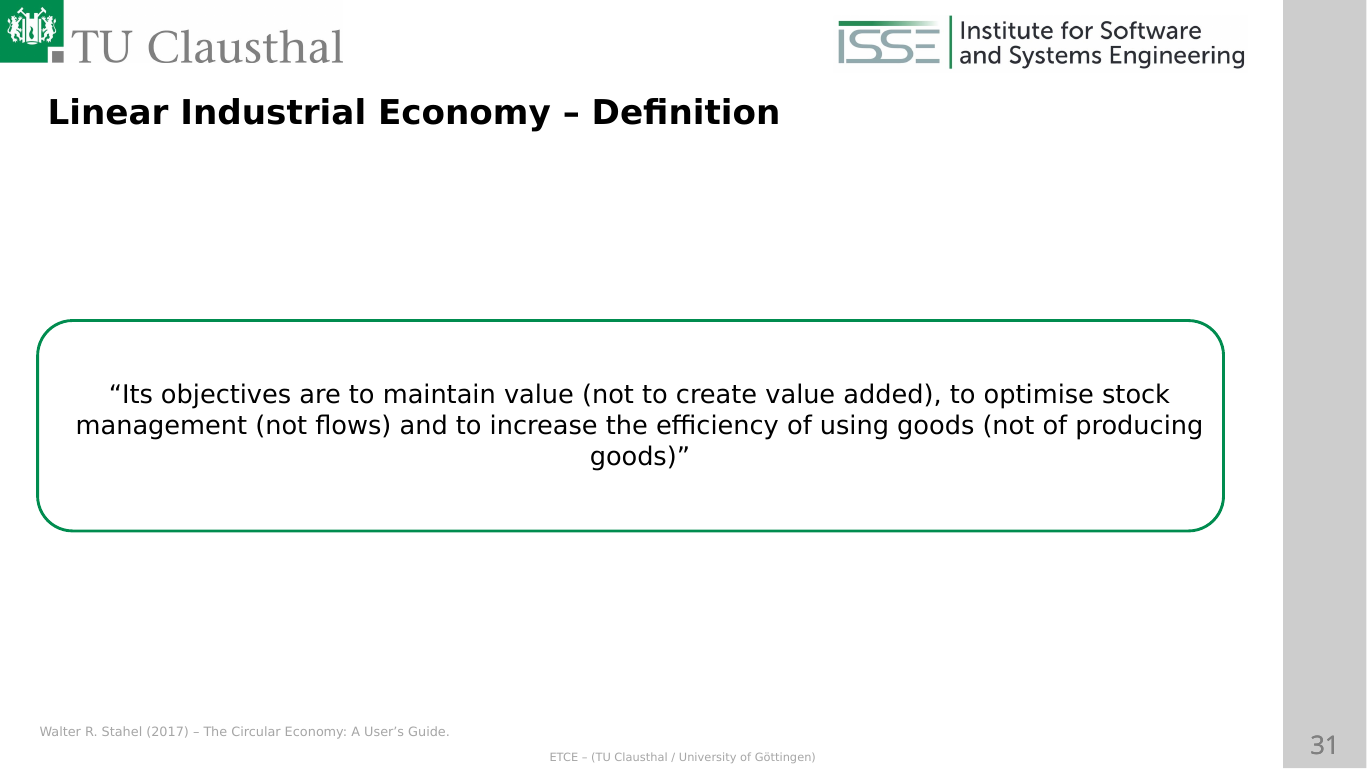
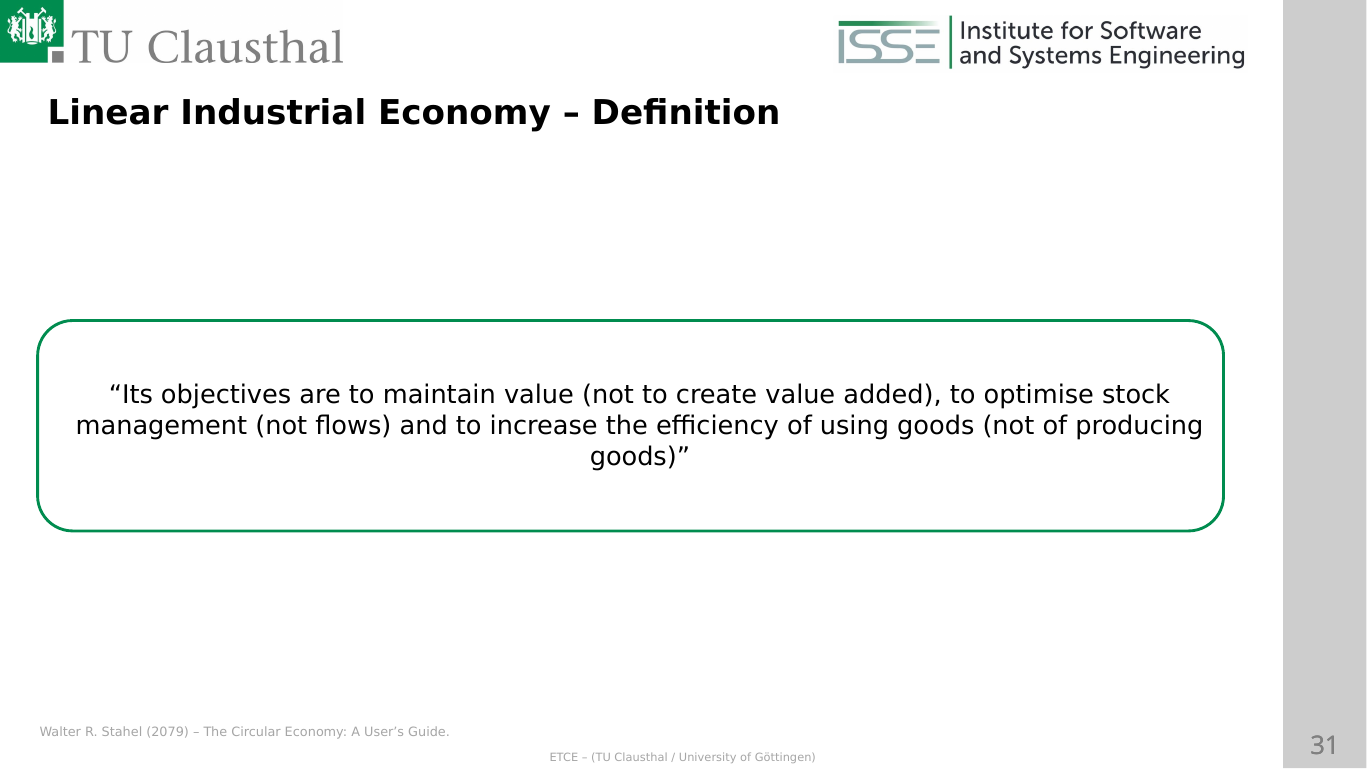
2017: 2017 -> 2079 (168, 732)
